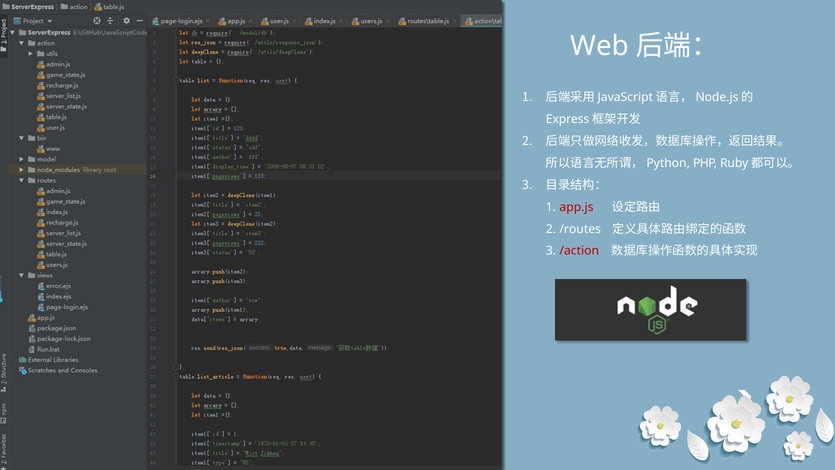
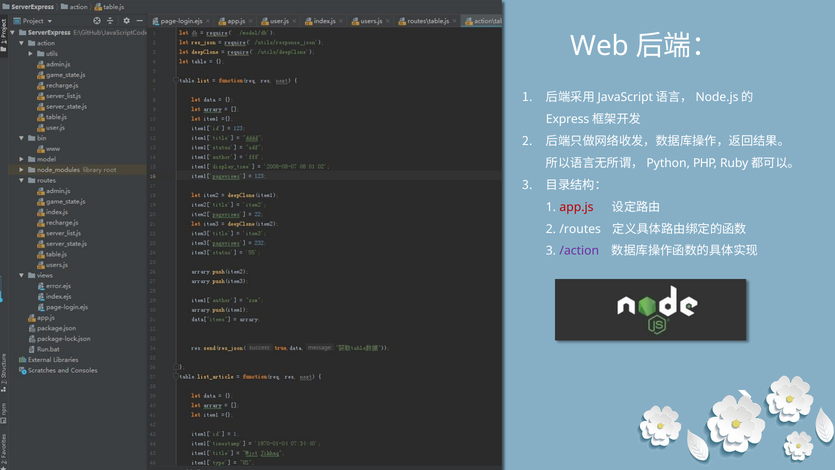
/action colour: red -> purple (579, 251)
